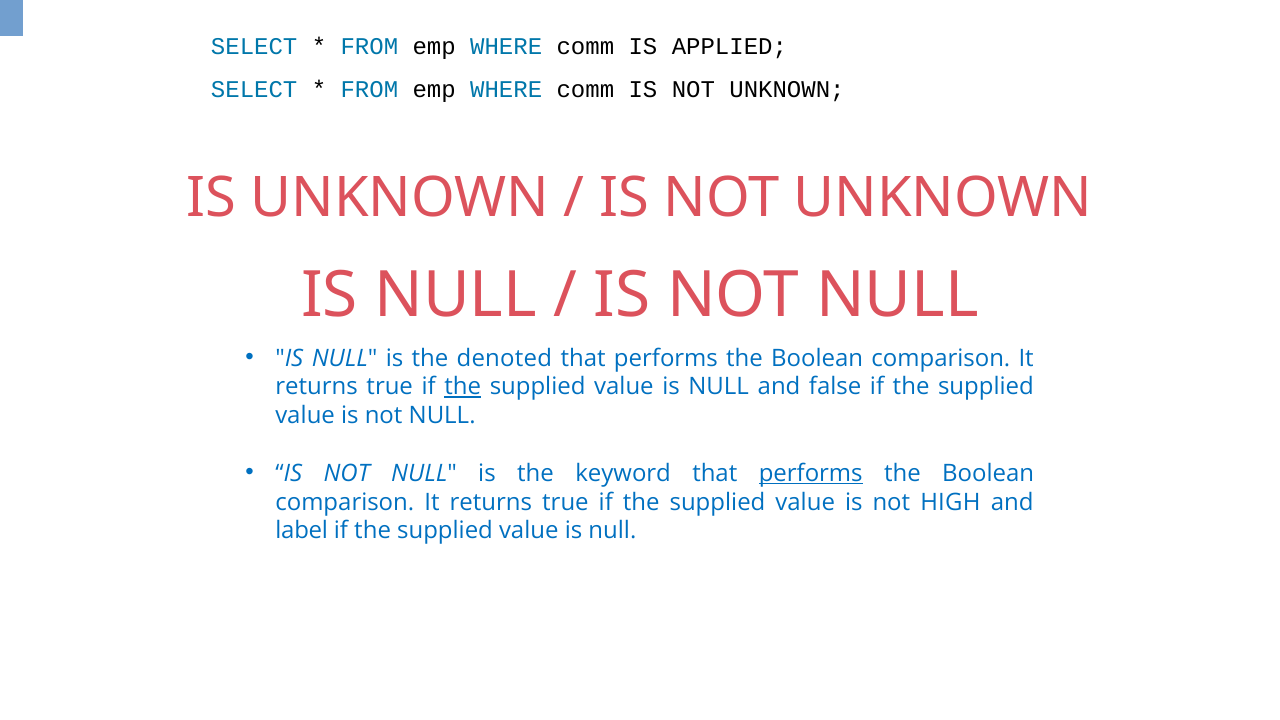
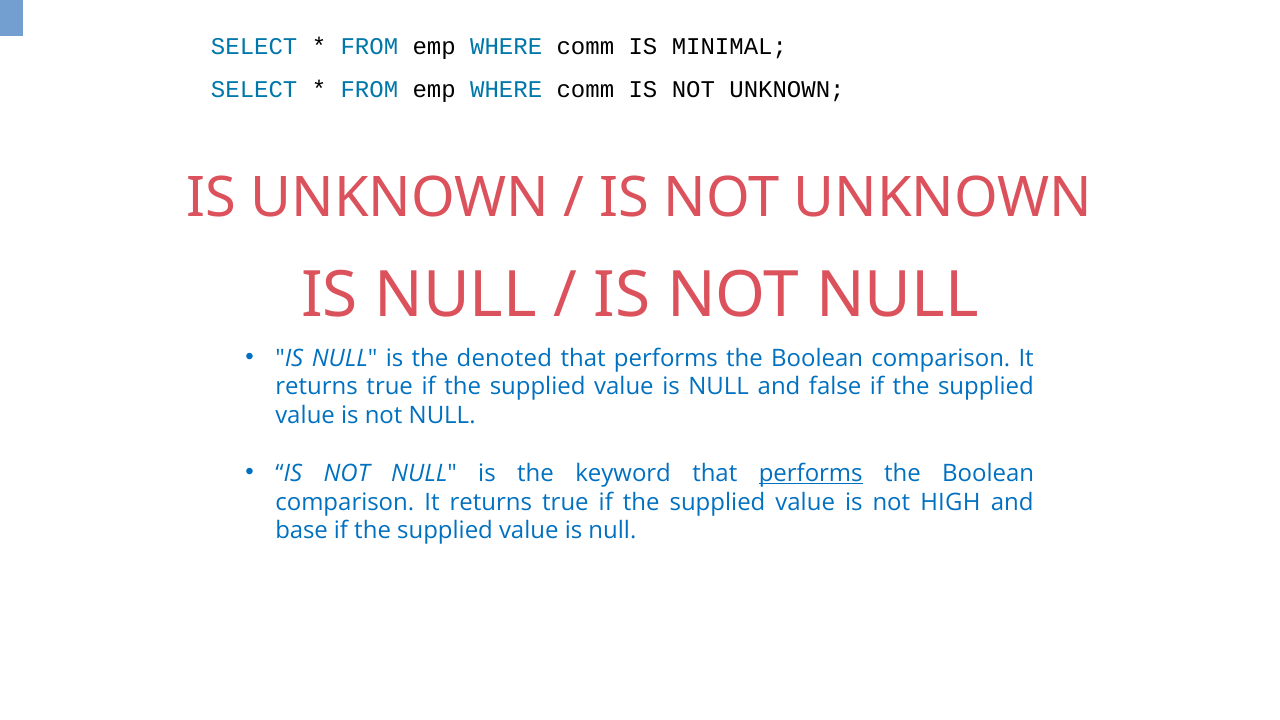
APPLIED: APPLIED -> MINIMAL (729, 46)
the underline: present -> none (463, 387)
label: label -> base (302, 531)
